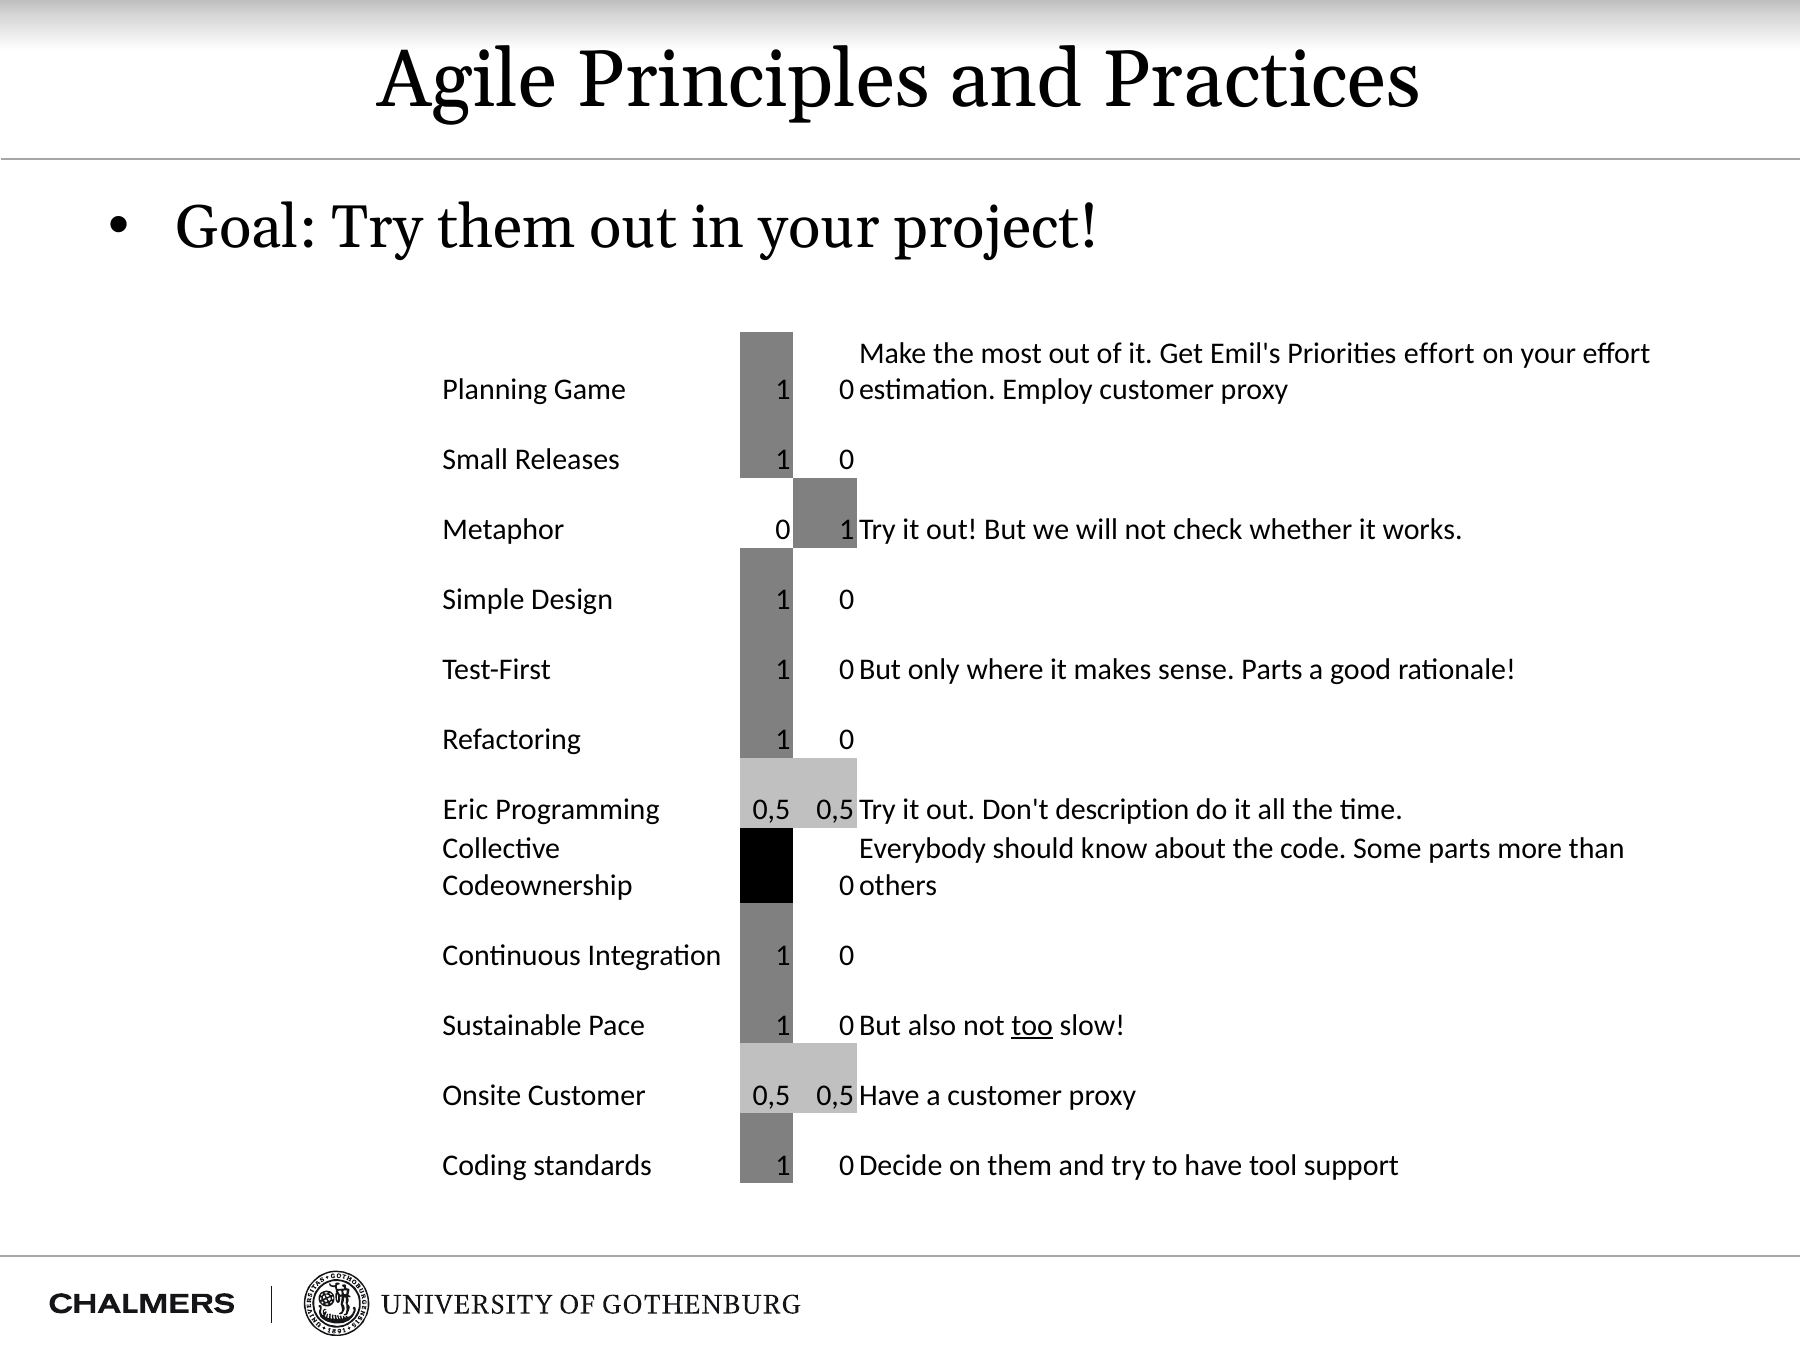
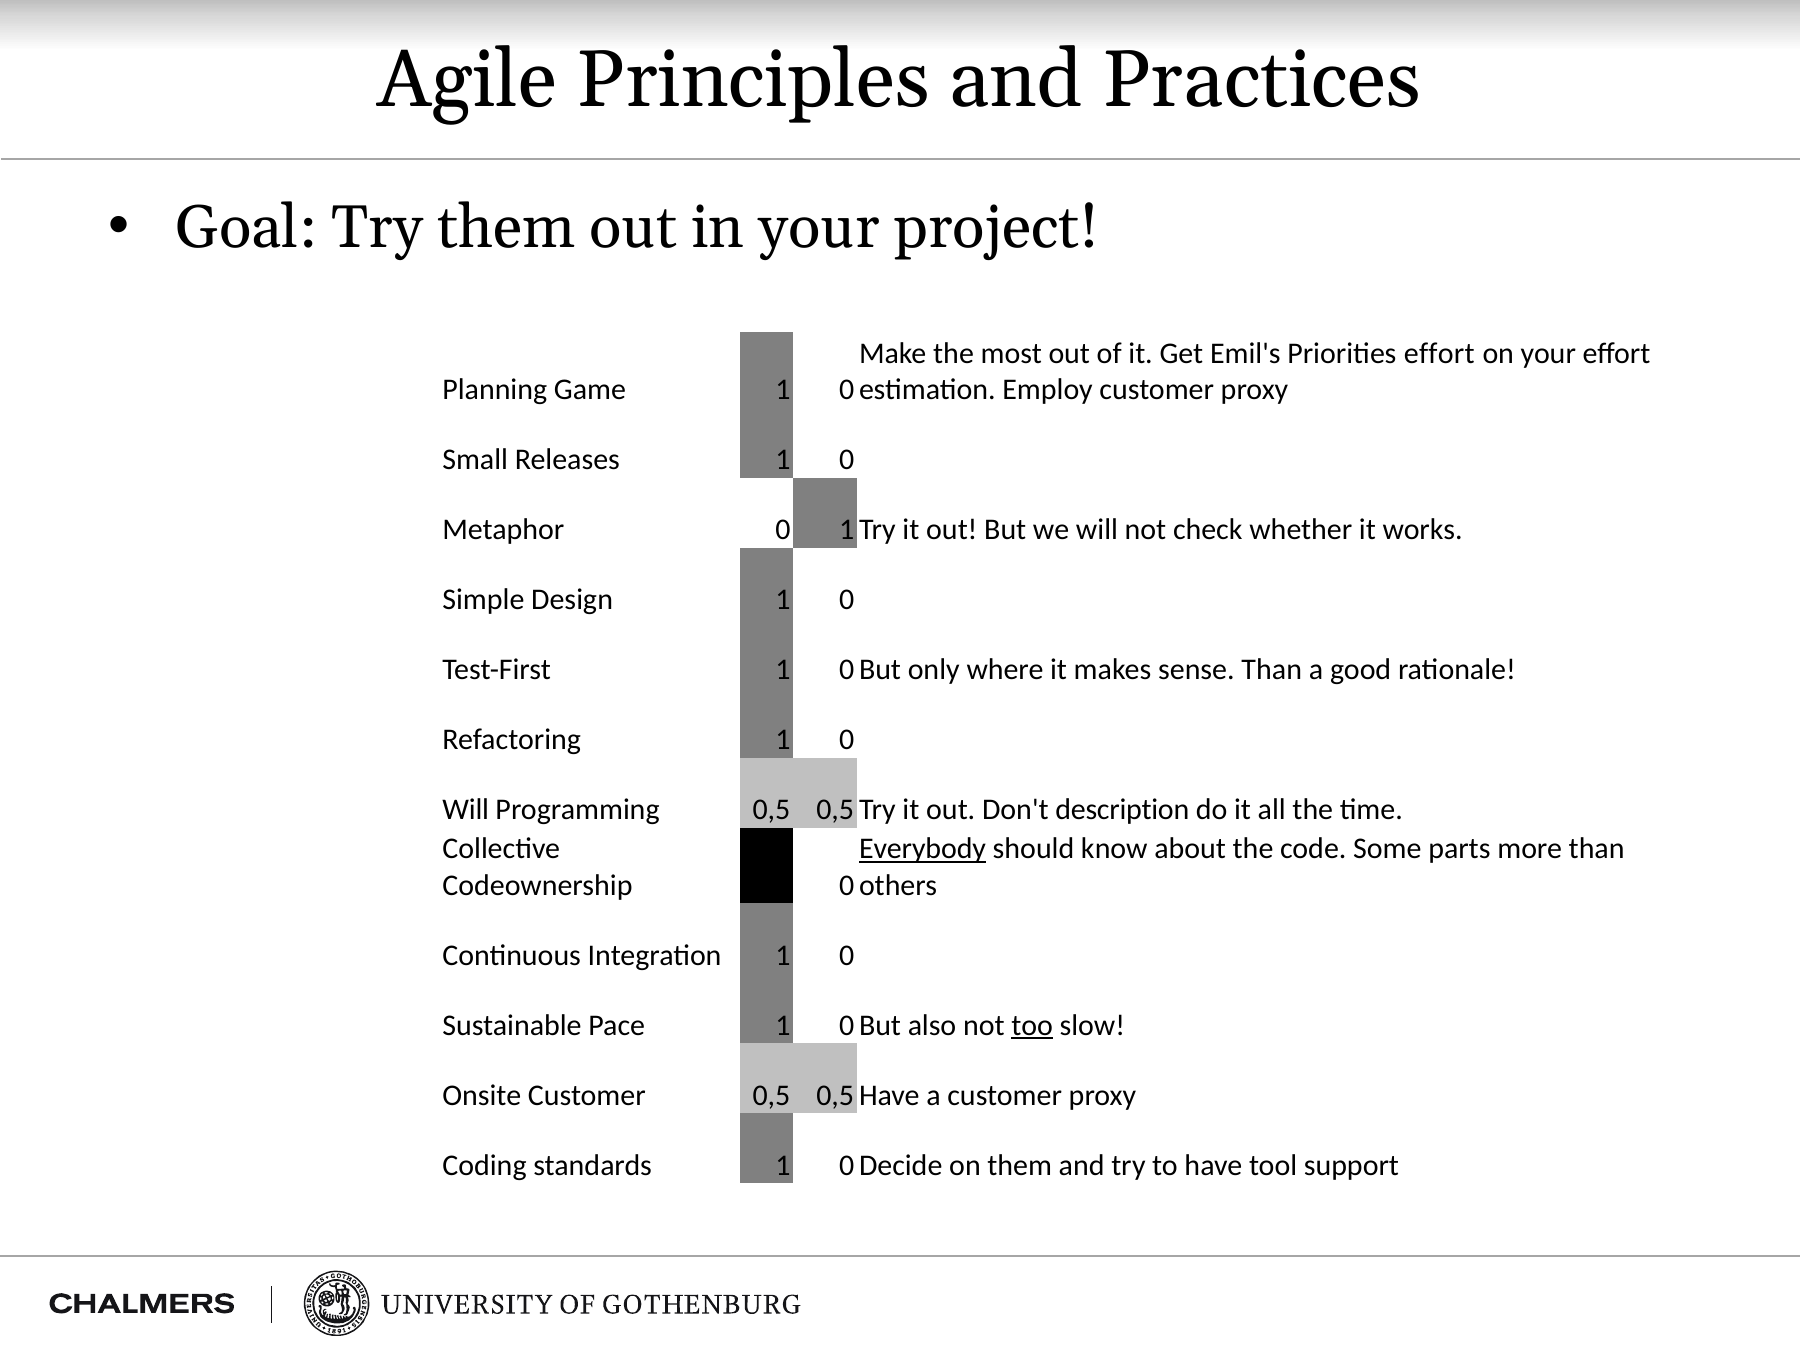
sense Parts: Parts -> Than (1272, 670)
Eric: Eric -> Will (466, 810)
Everybody underline: none -> present (922, 849)
